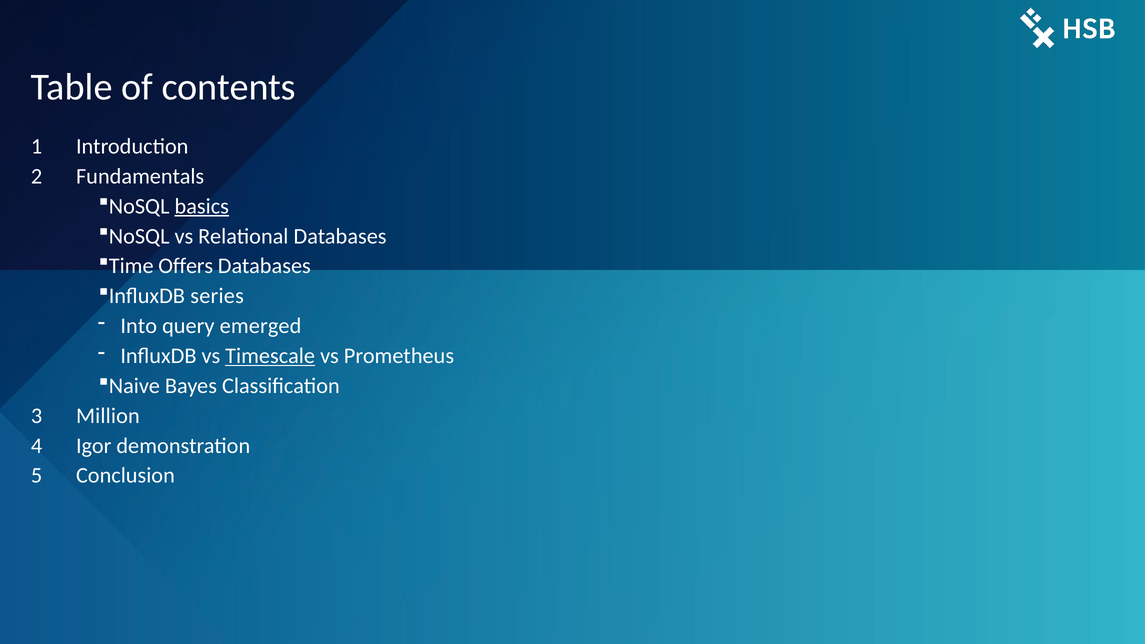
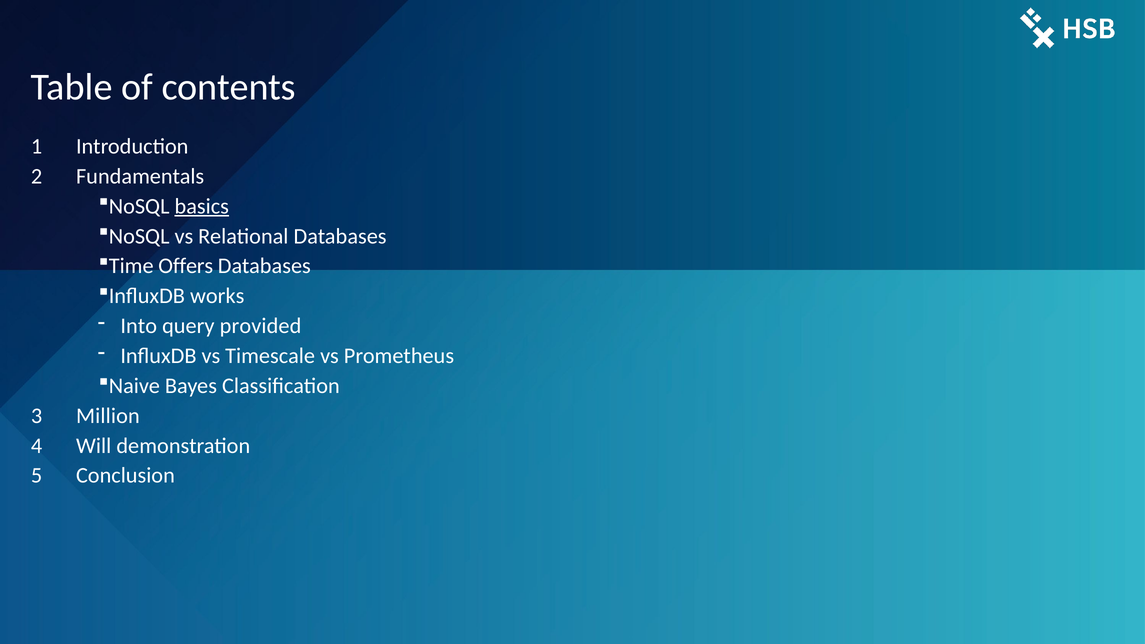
series: series -> works (217, 296)
emerged: emerged -> provided (261, 326)
Timescale underline: present -> none (270, 356)
Igor: Igor -> Will (94, 446)
